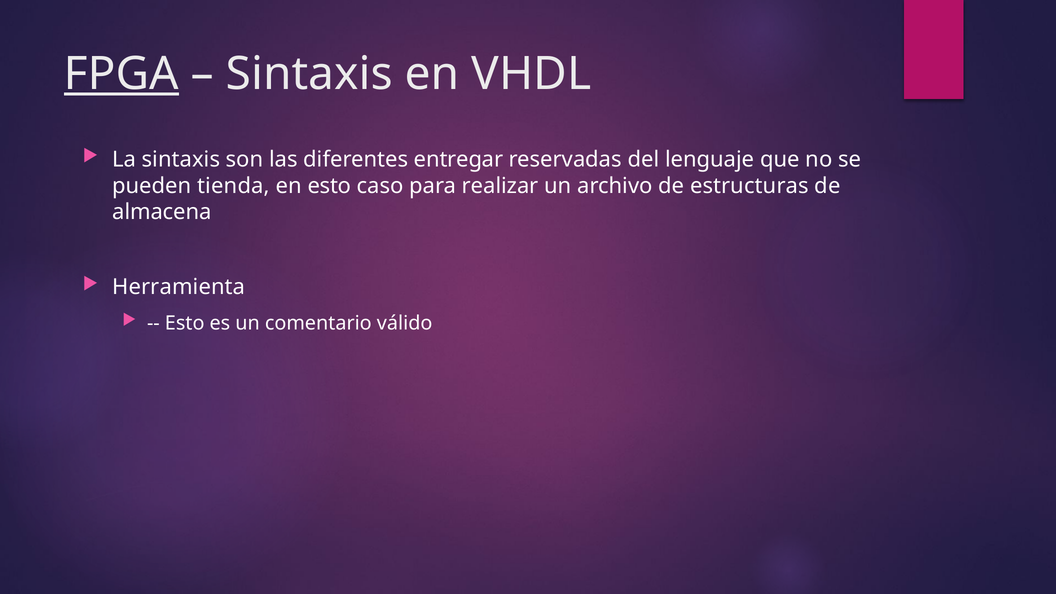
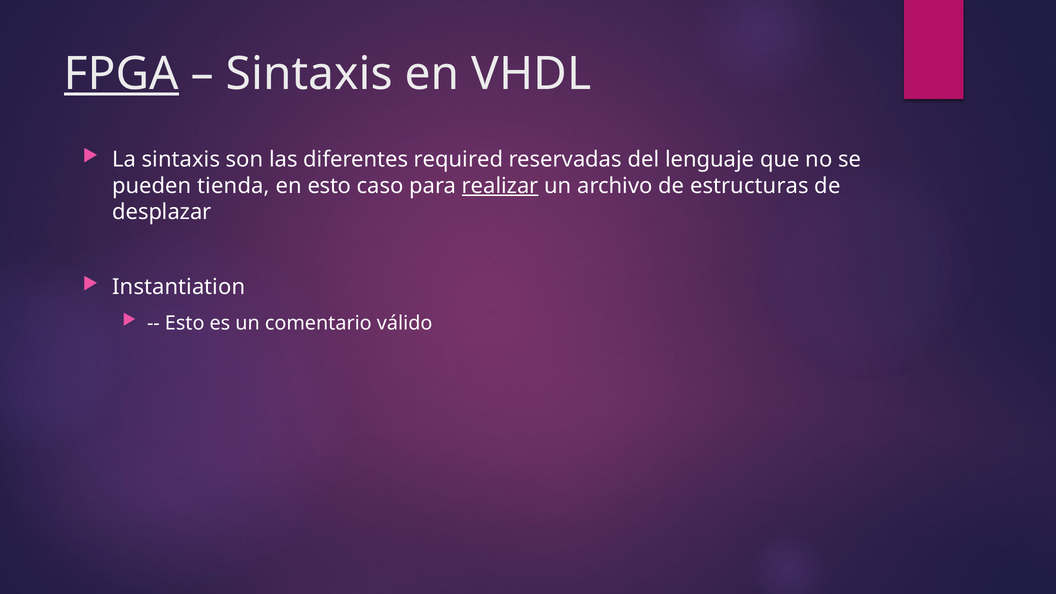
entregar: entregar -> required (458, 159)
realizar underline: none -> present (500, 186)
almacena: almacena -> desplazar (162, 212)
Herramienta: Herramienta -> Instantiation (179, 287)
